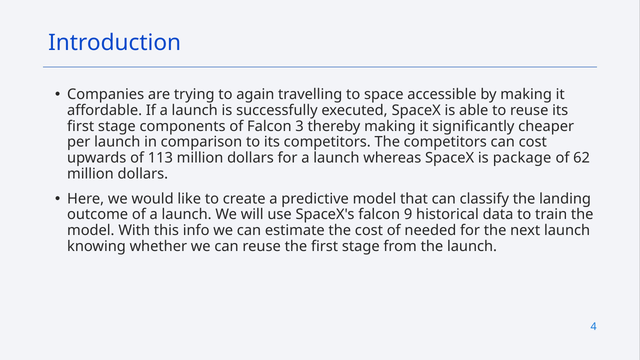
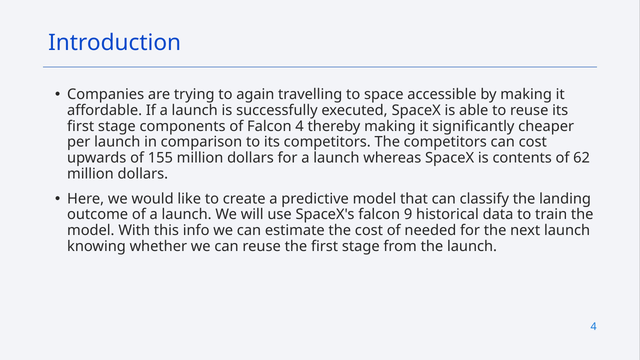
Falcon 3: 3 -> 4 (300, 126)
113: 113 -> 155 (160, 158)
package: package -> contents (522, 158)
